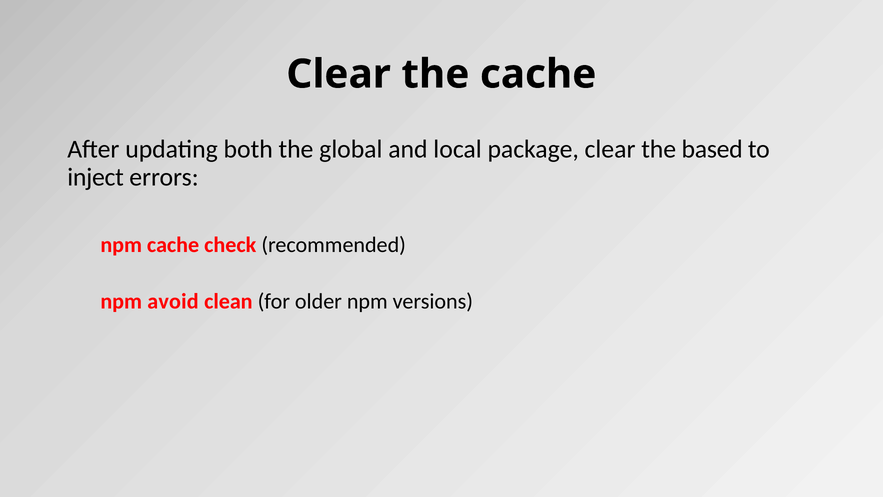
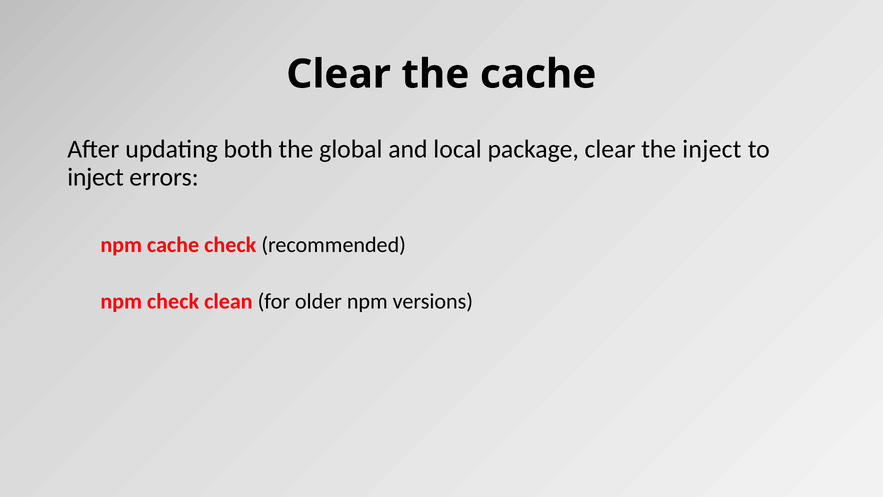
the based: based -> inject (712, 149)
npm avoid: avoid -> check (173, 301)
